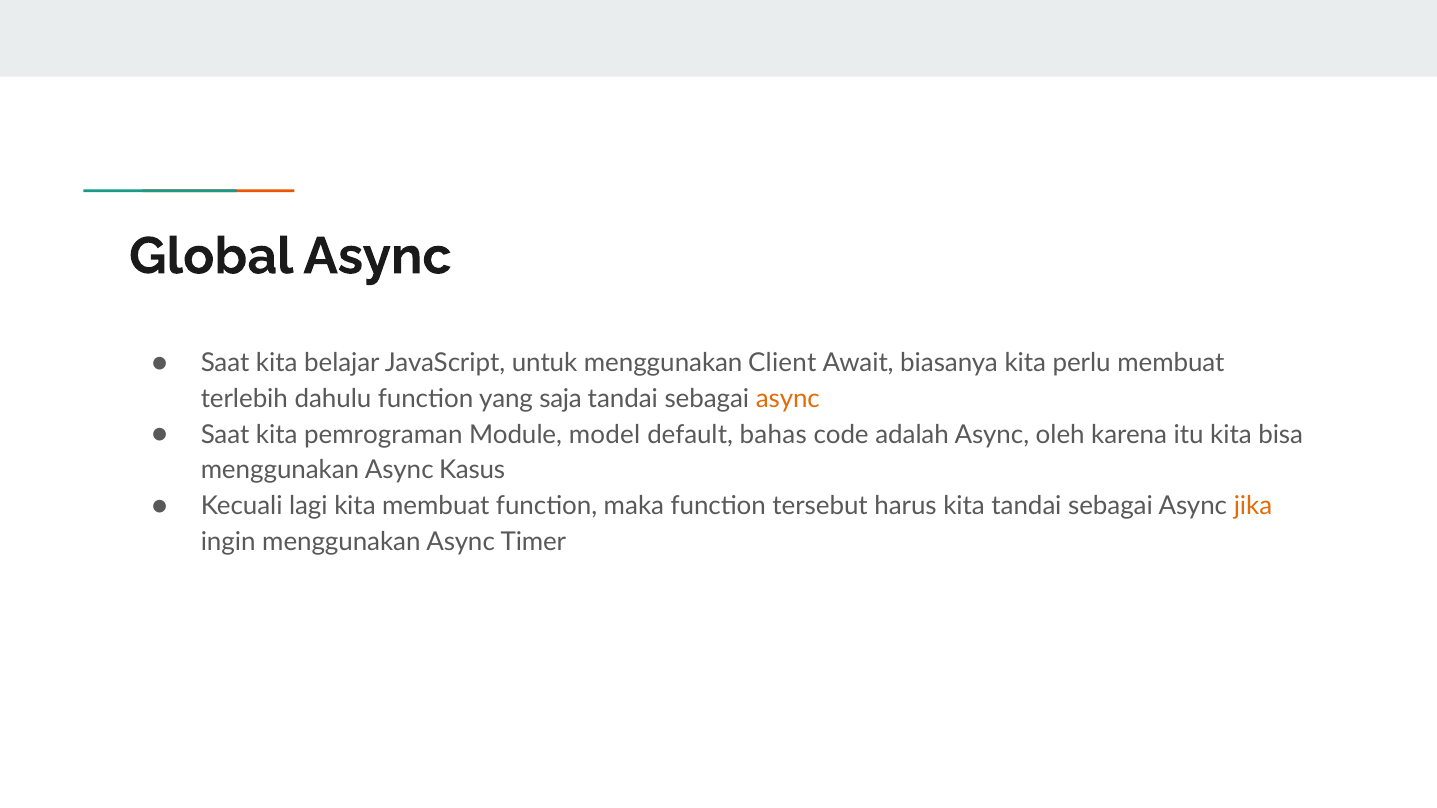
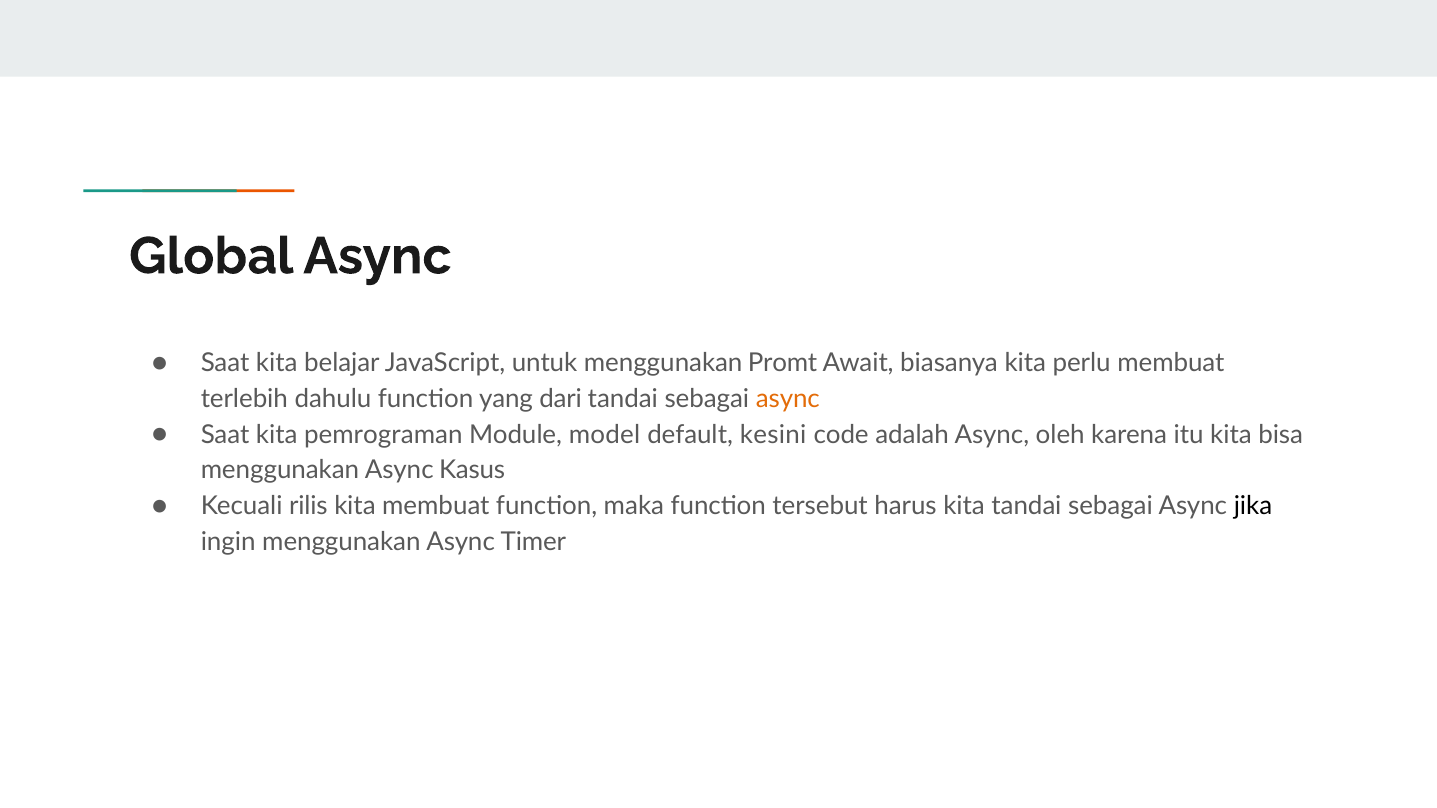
Client: Client -> Promt (783, 363)
saja: saja -> dari (561, 399)
bahas: bahas -> kesini (773, 435)
lagi: lagi -> rilis (308, 506)
jika colour: orange -> black (1253, 506)
